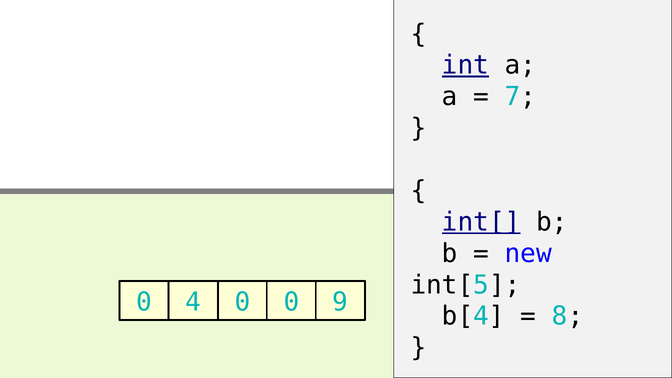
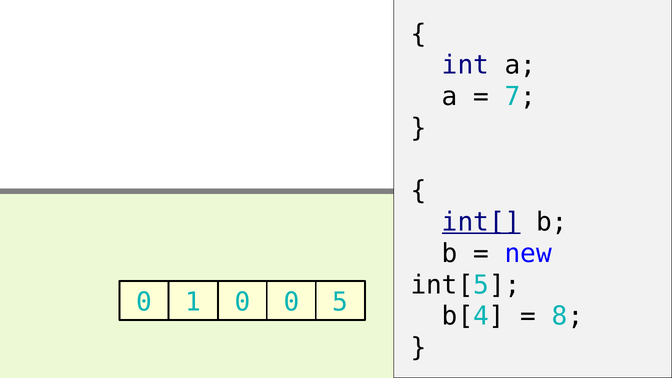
int underline: present -> none (466, 65)
4: 4 -> 1 (193, 302)
9: 9 -> 5 (340, 302)
